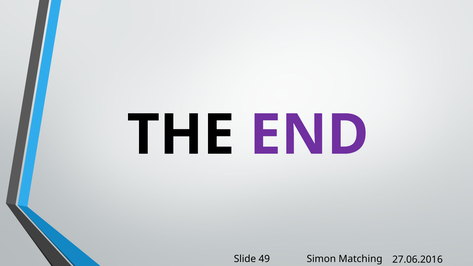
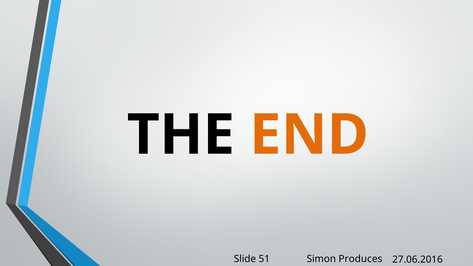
END colour: purple -> orange (309, 135)
49: 49 -> 51 (264, 259)
Matching: Matching -> Produces (360, 259)
